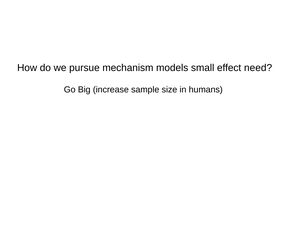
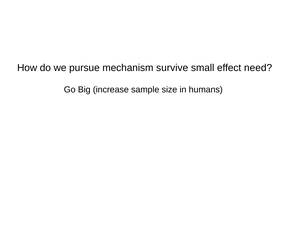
models: models -> survive (172, 68)
